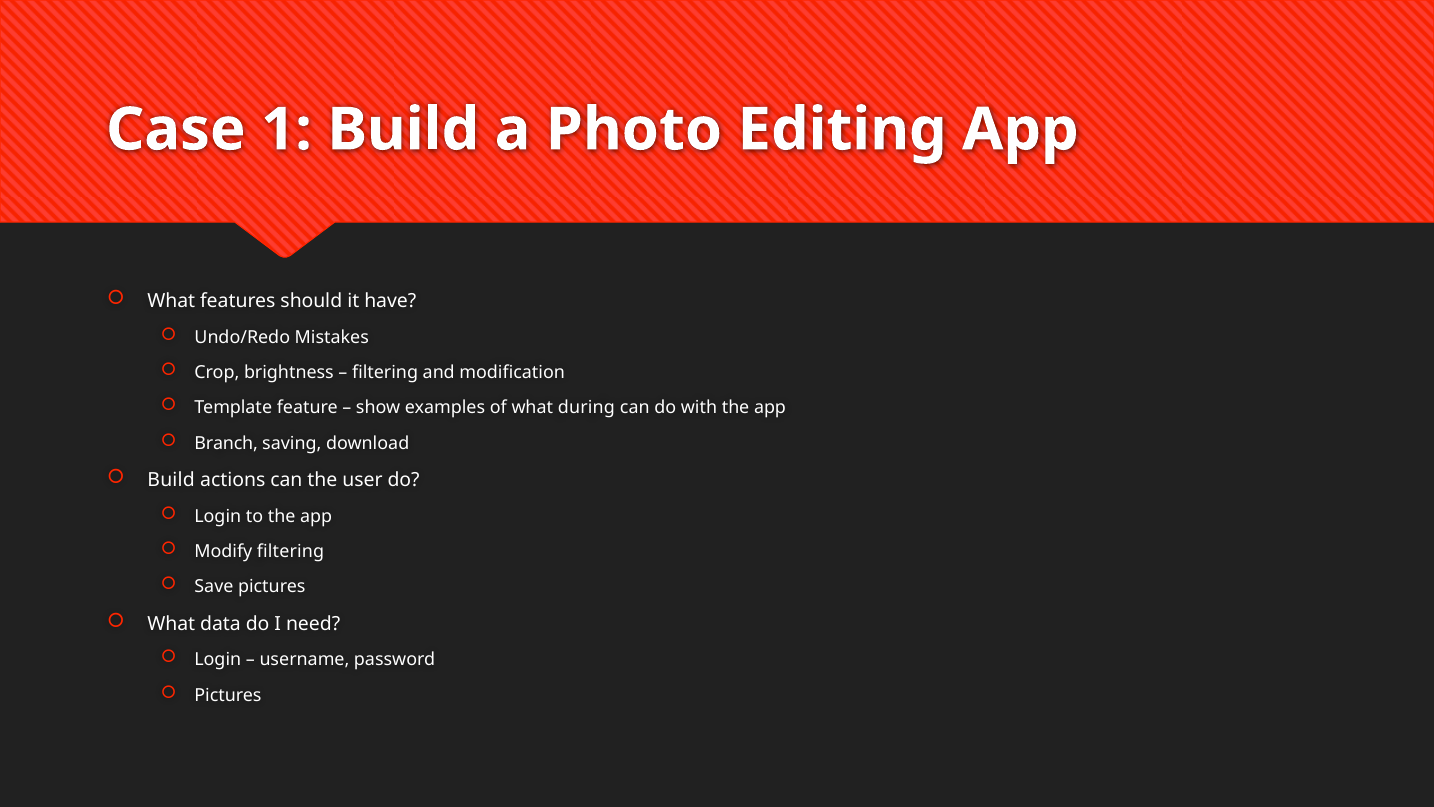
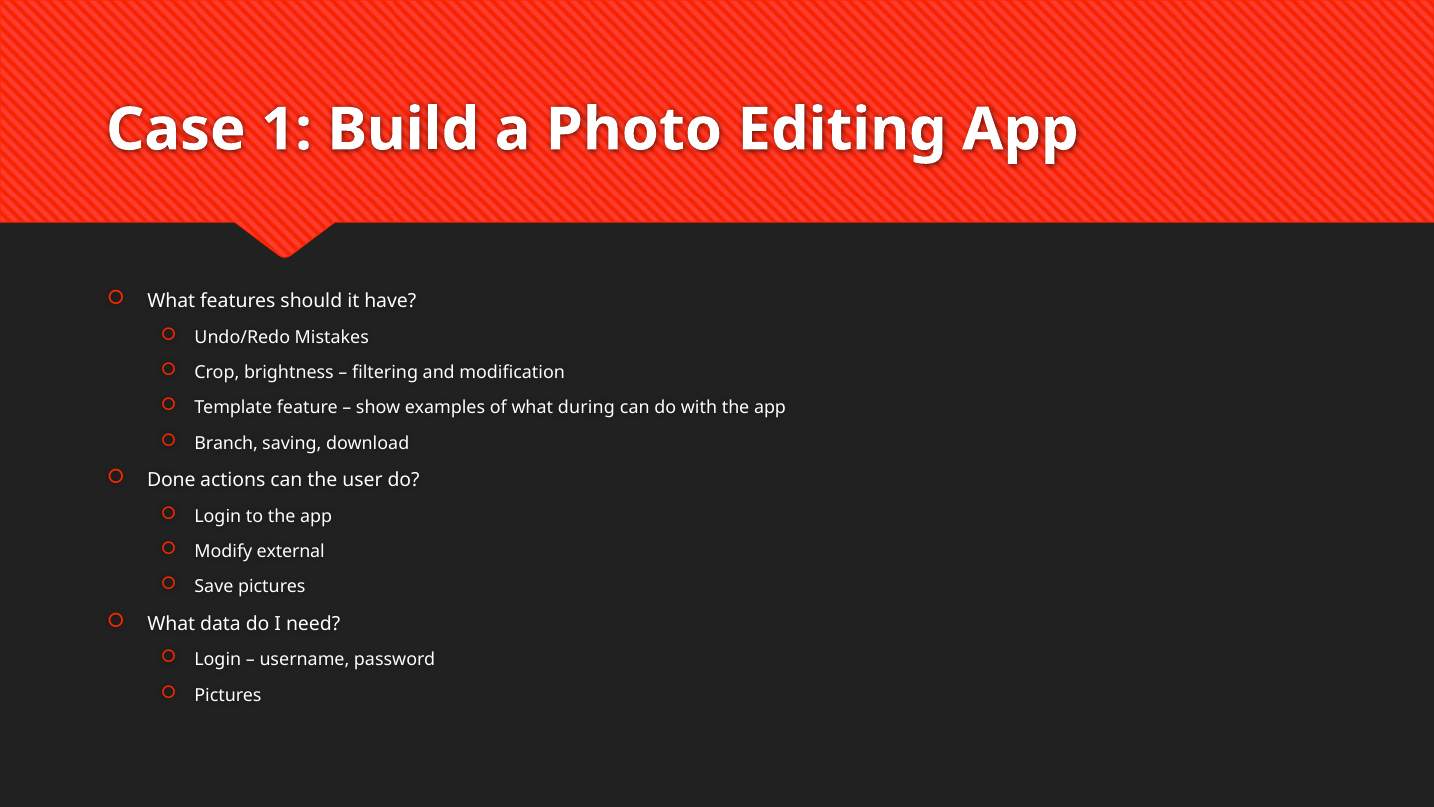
Build: Build -> Done (171, 480)
Modify filtering: filtering -> external (291, 551)
